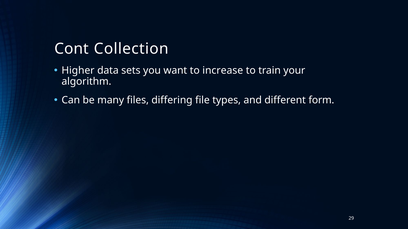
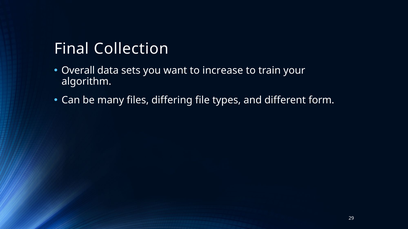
Cont: Cont -> Final (71, 49)
Higher: Higher -> Overall (78, 71)
